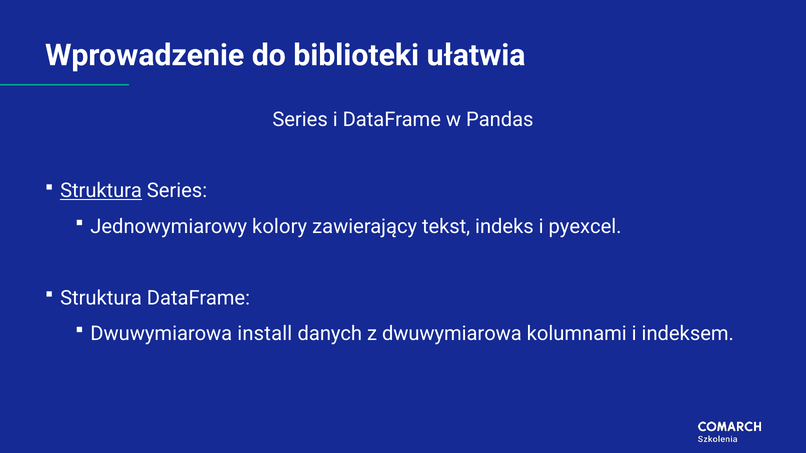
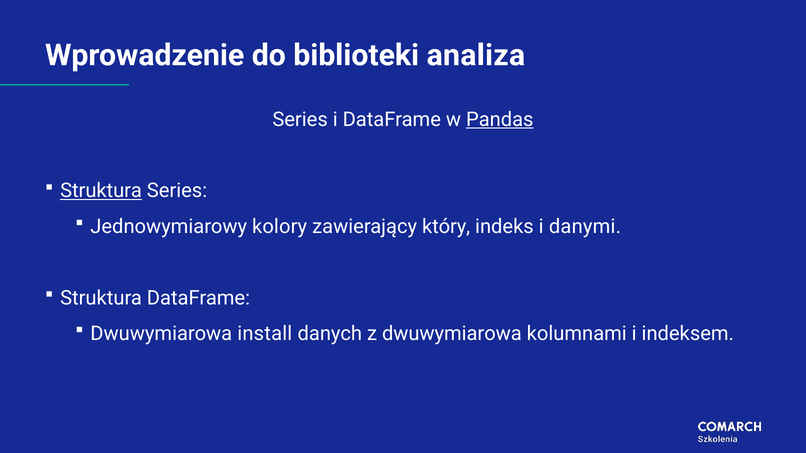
ułatwia: ułatwia -> analiza (476, 55)
Pandas underline: none -> present (500, 120)
tekst: tekst -> który (446, 227)
pyexcel: pyexcel -> danymi (585, 227)
